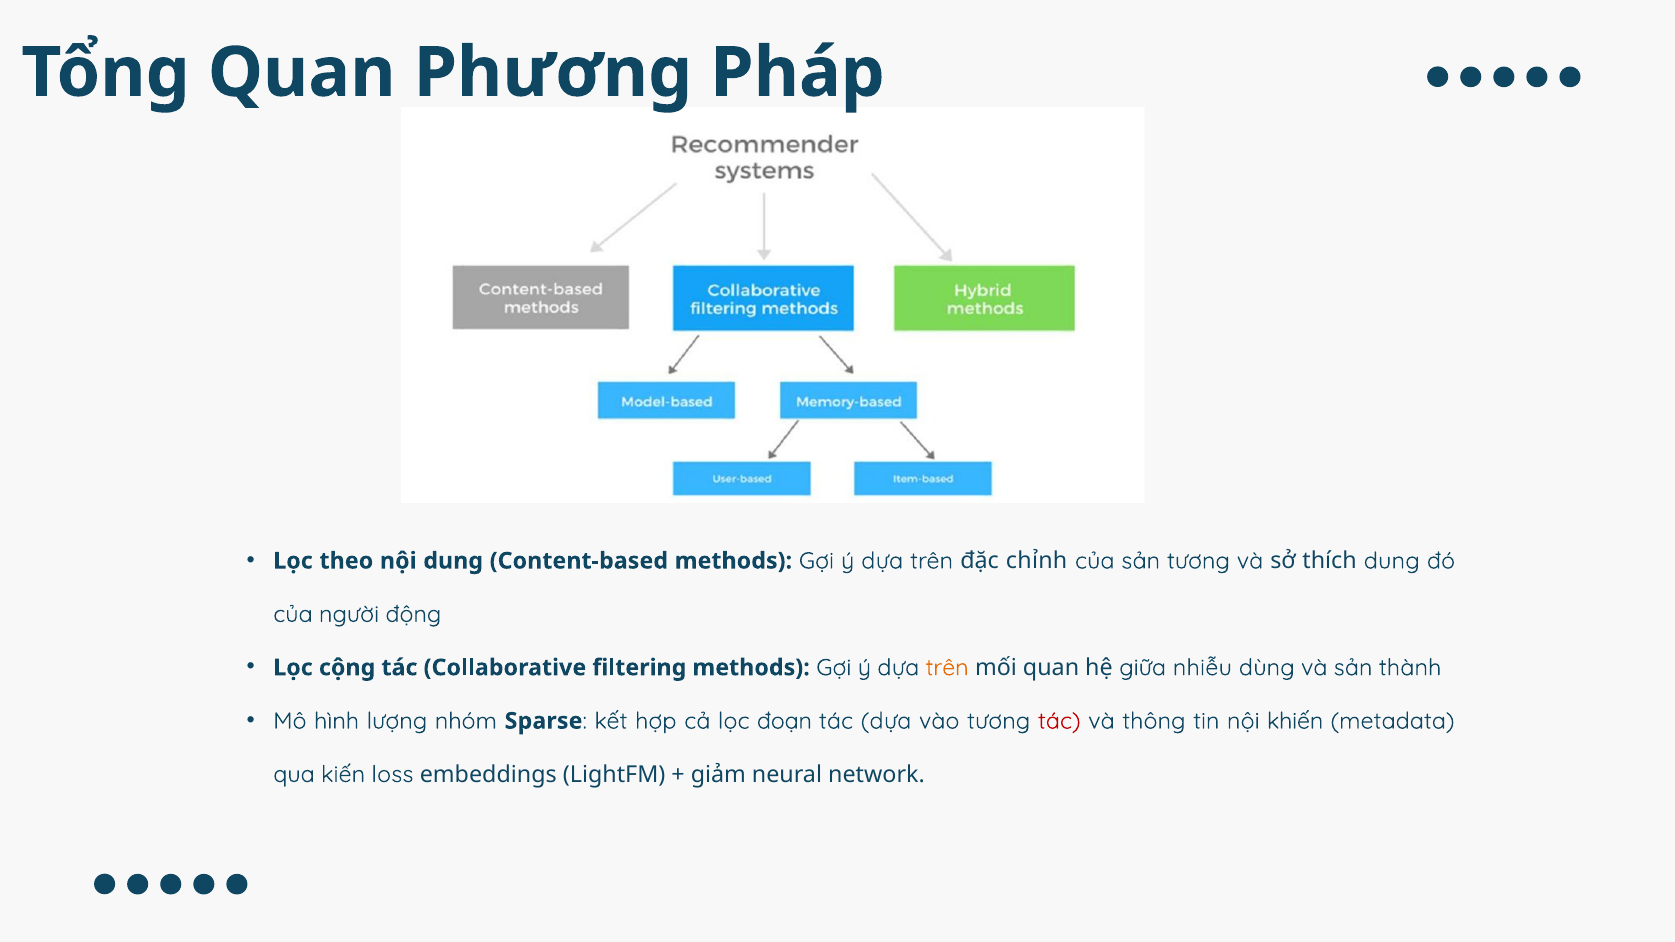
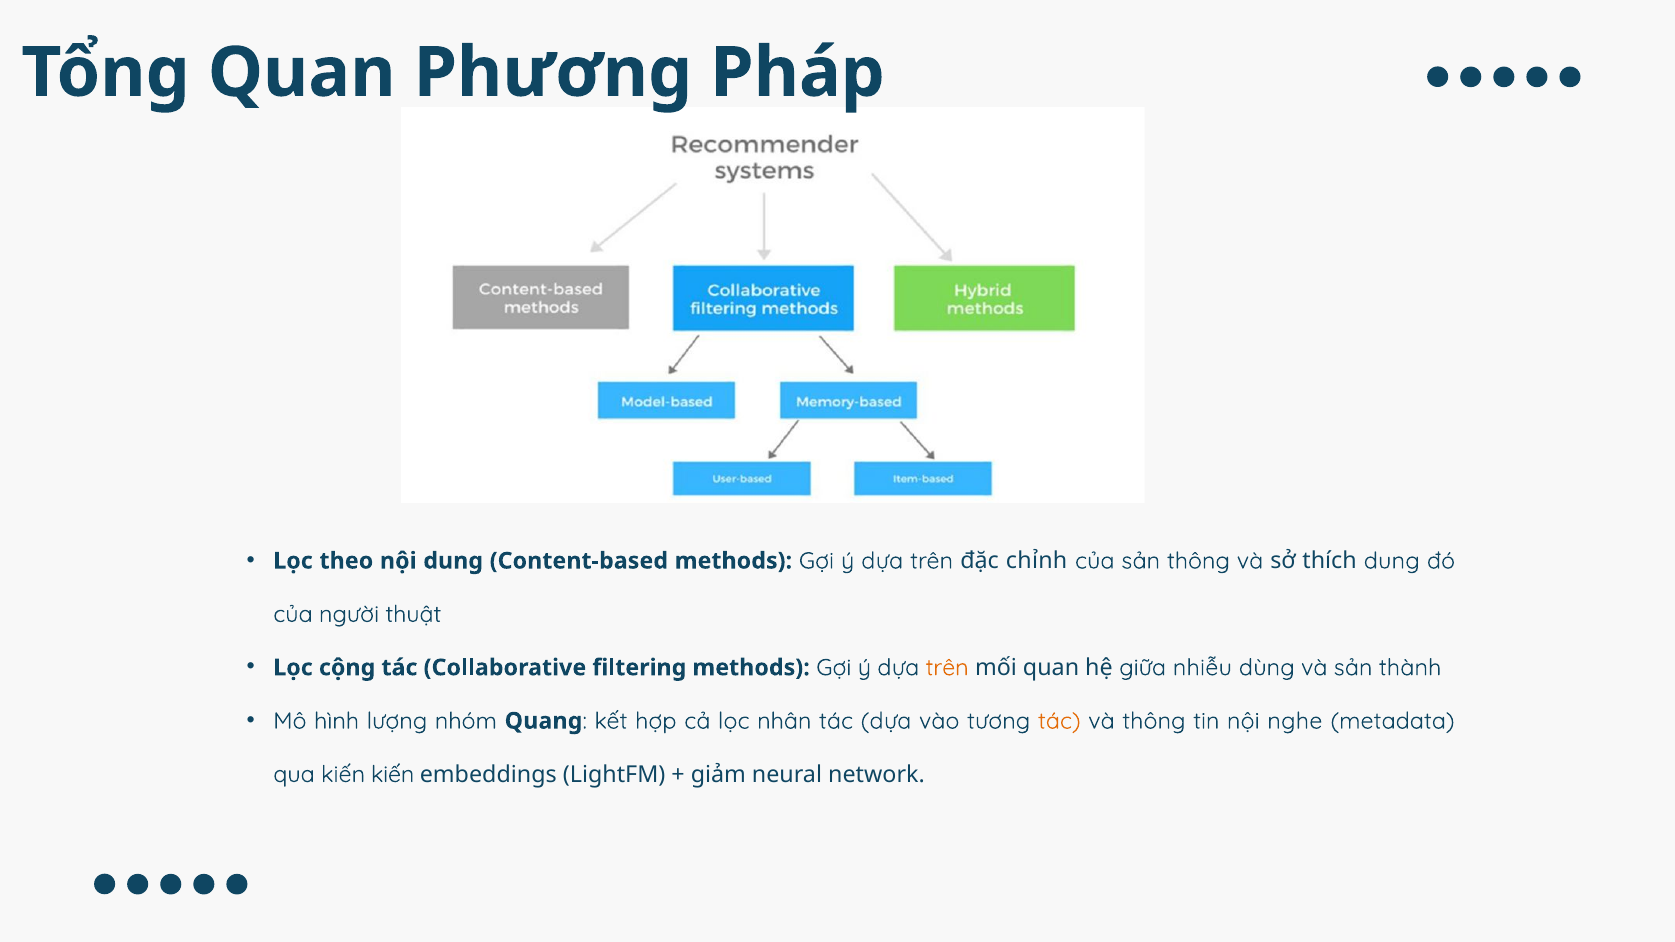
sản tương: tương -> thông (1198, 561)
động: động -> thuật (413, 614)
Sparse: Sparse -> Quang (544, 721)
đoạn: đoạn -> nhân (784, 721)
tác colour: red -> orange (1059, 721)
khiến: khiến -> nghe (1295, 721)
kiến loss: loss -> kiến (393, 775)
